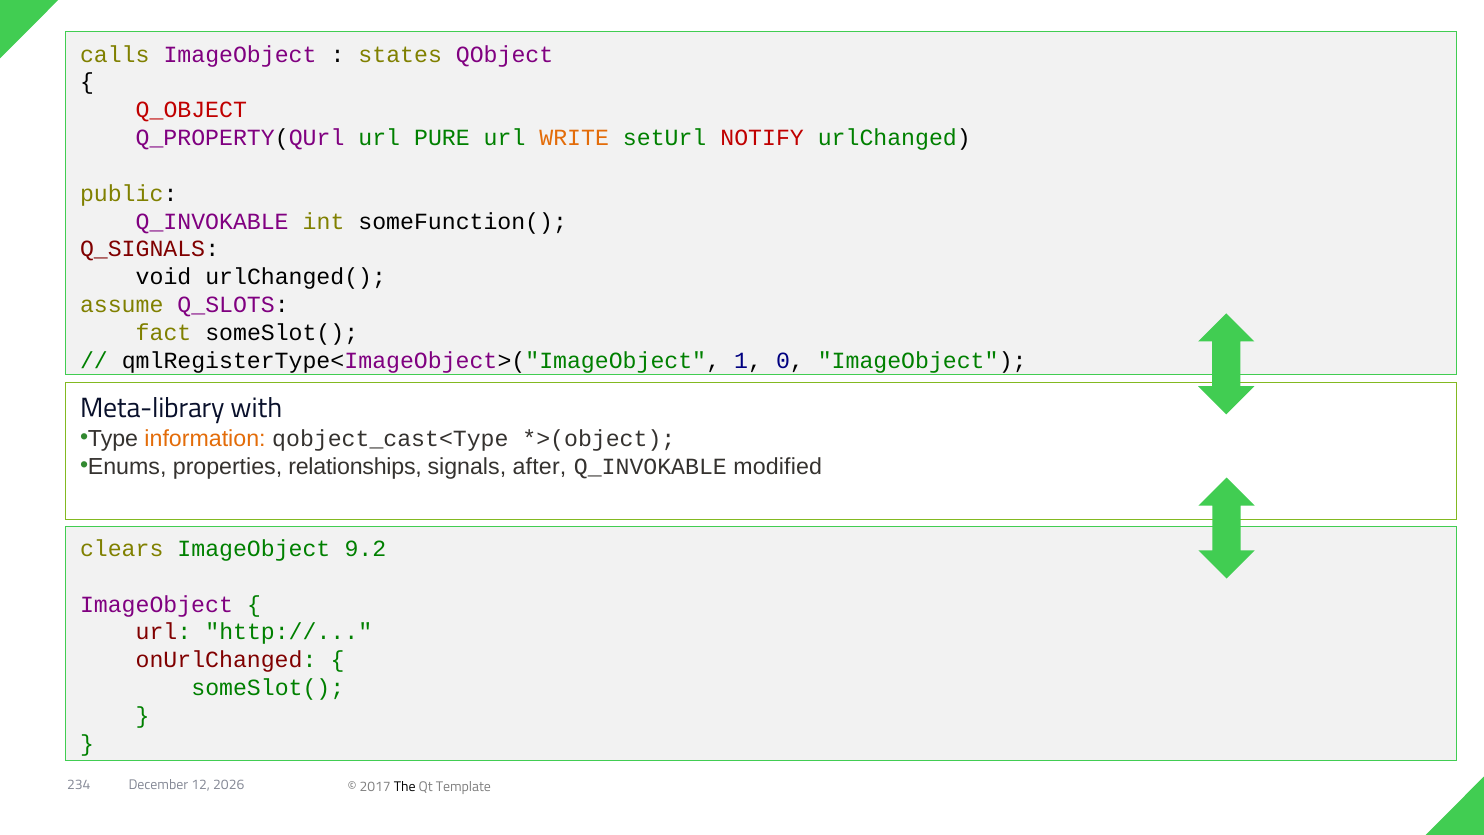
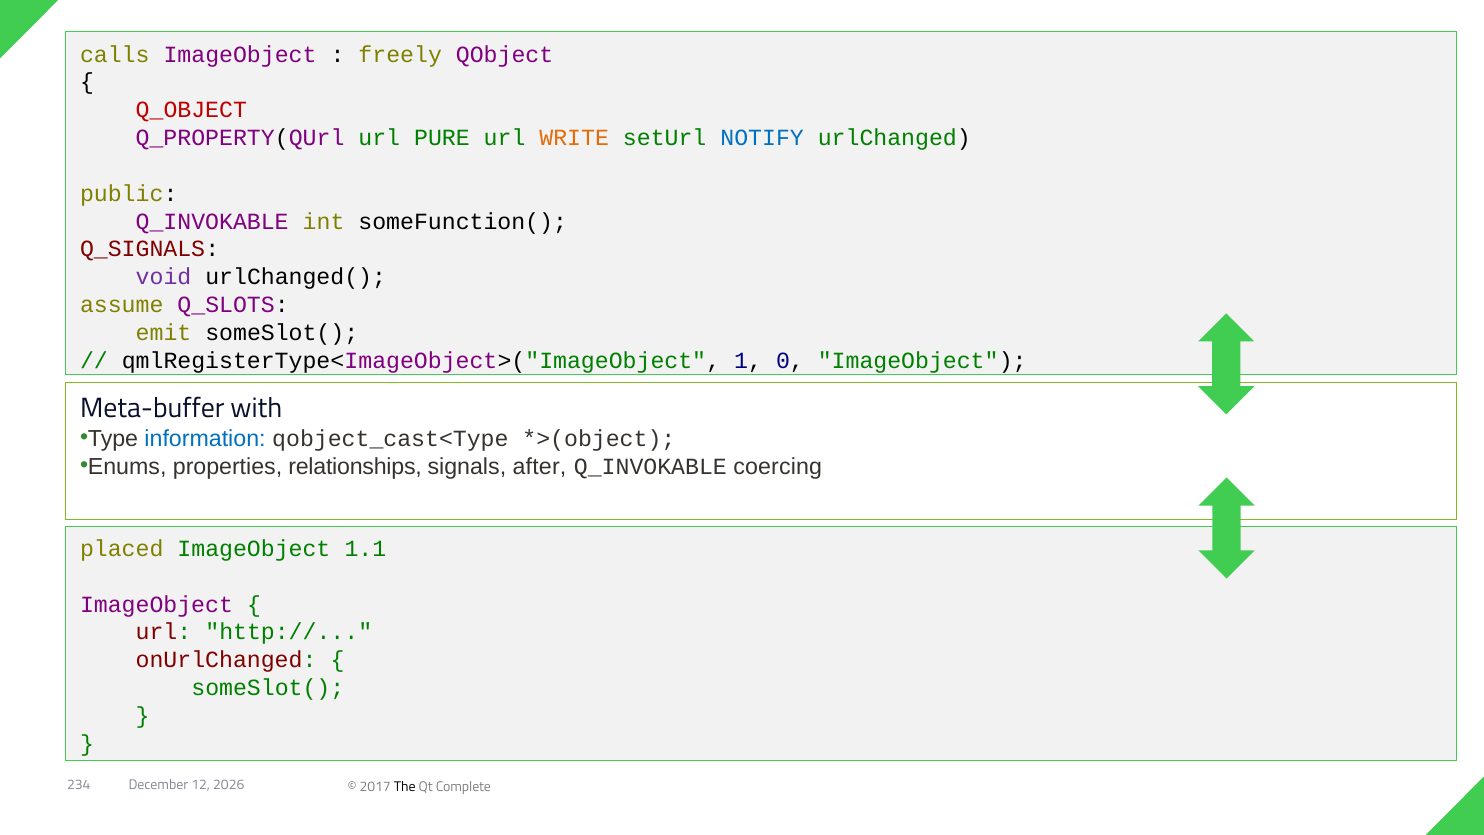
states: states -> freely (400, 54)
NOTIFY colour: red -> blue (762, 138)
void colour: black -> purple (164, 277)
fact: fact -> emit (164, 333)
Meta-library: Meta-library -> Meta-buffer (152, 408)
information colour: orange -> blue (205, 439)
modified: modified -> coercing (778, 466)
clears: clears -> placed (122, 549)
9.2: 9.2 -> 1.1 (365, 549)
Template: Template -> Complete (463, 787)
